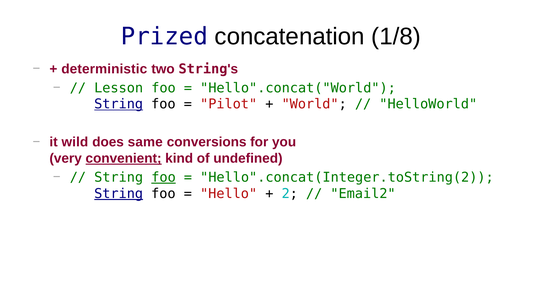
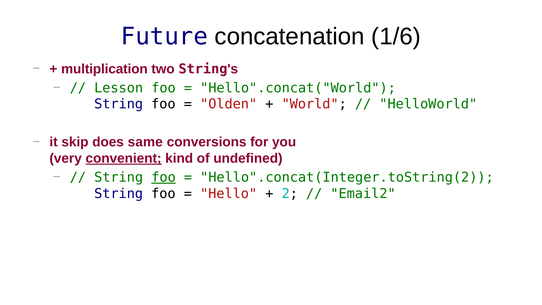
Prized: Prized -> Future (164, 37)
1/8: 1/8 -> 1/6 (396, 37)
deterministic: deterministic -> multiplication (104, 69)
String underline: present -> none (119, 104)
Pilot: Pilot -> Olden (229, 104)
wild: wild -> skip (75, 142)
String underline: present -> none (119, 194)
